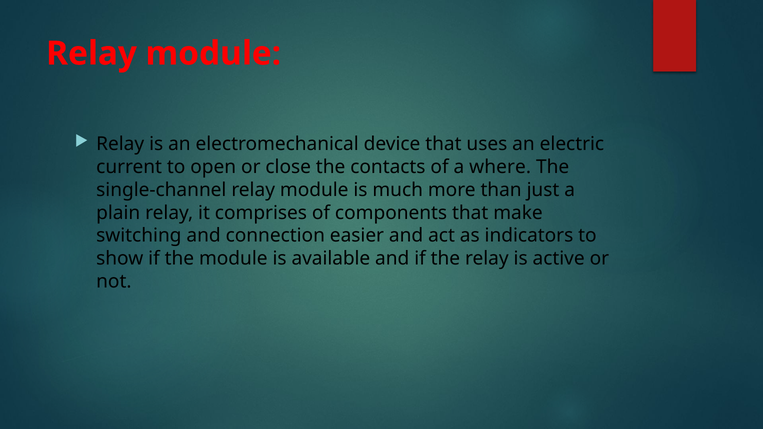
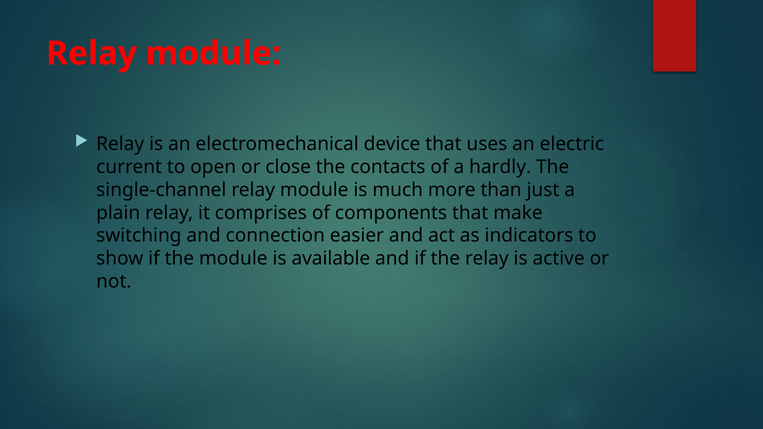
where: where -> hardly (500, 167)
